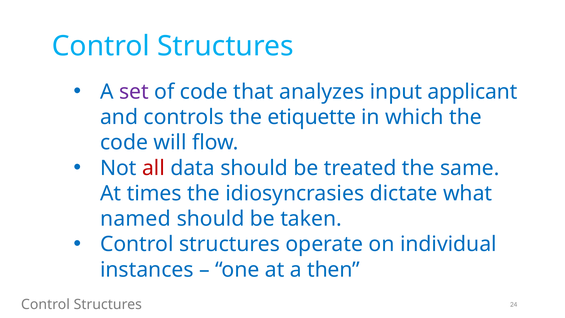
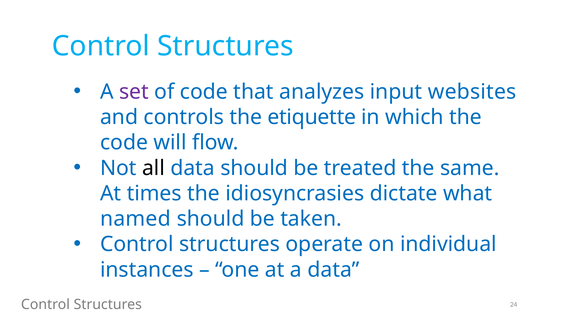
applicant: applicant -> websites (472, 92)
all colour: red -> black (154, 168)
a then: then -> data (333, 270)
